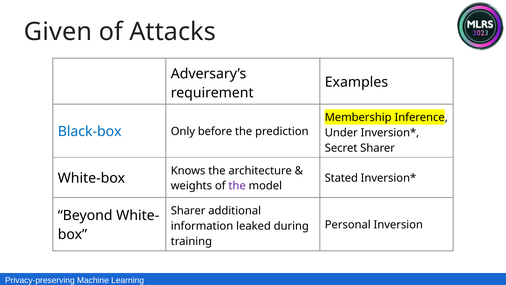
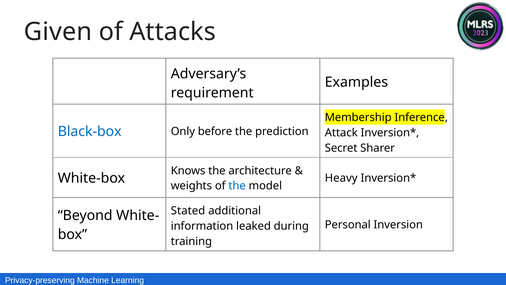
Under: Under -> Attack (341, 133)
Stated: Stated -> Heavy (341, 178)
the colour: purple -> blue (237, 186)
Sharer: Sharer -> Stated (188, 211)
